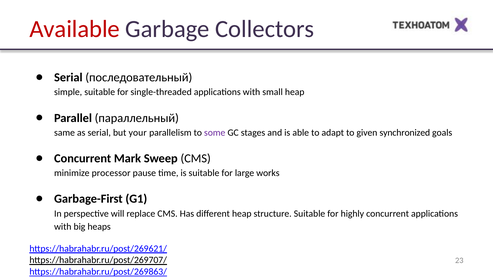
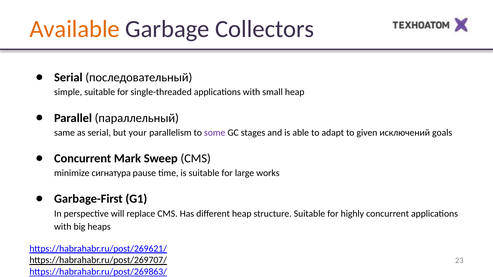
Available colour: red -> orange (75, 29)
synchronized: synchronized -> исключений (405, 133)
processor: processor -> сигнатура (111, 173)
